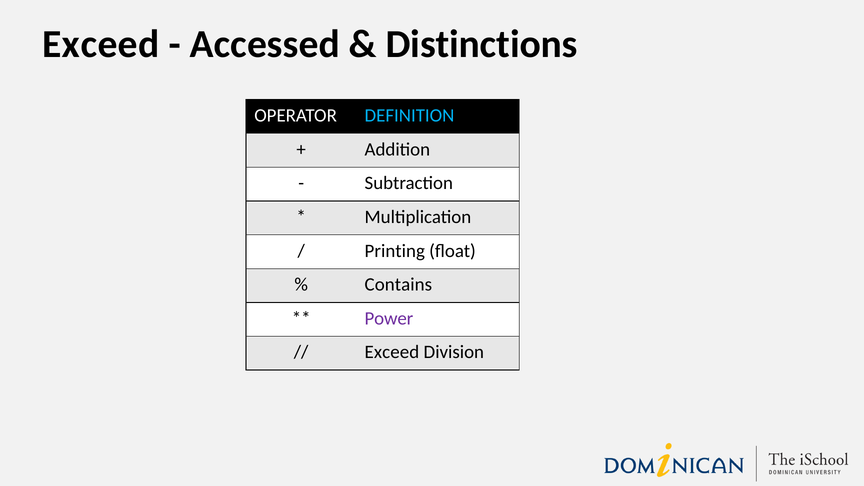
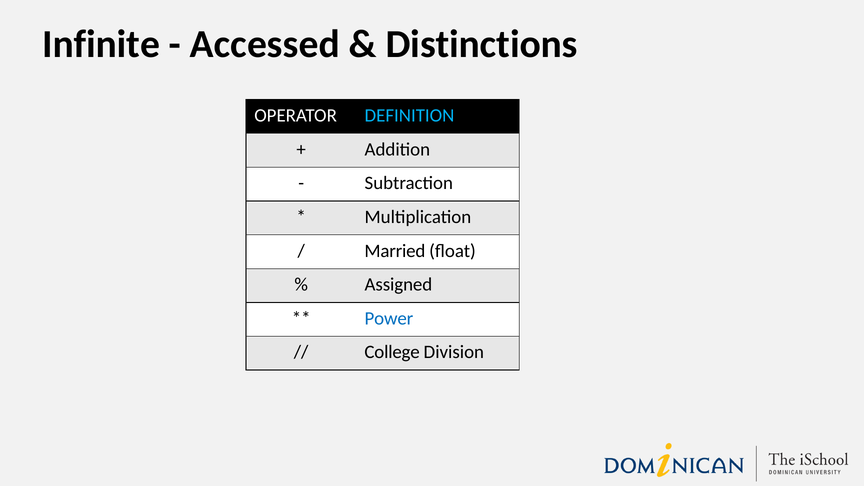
Exceed: Exceed -> Infinite (101, 44)
Printing: Printing -> Married (395, 251)
Contains: Contains -> Assigned (398, 285)
Power colour: purple -> blue (389, 318)
Exceed: Exceed -> College (392, 352)
